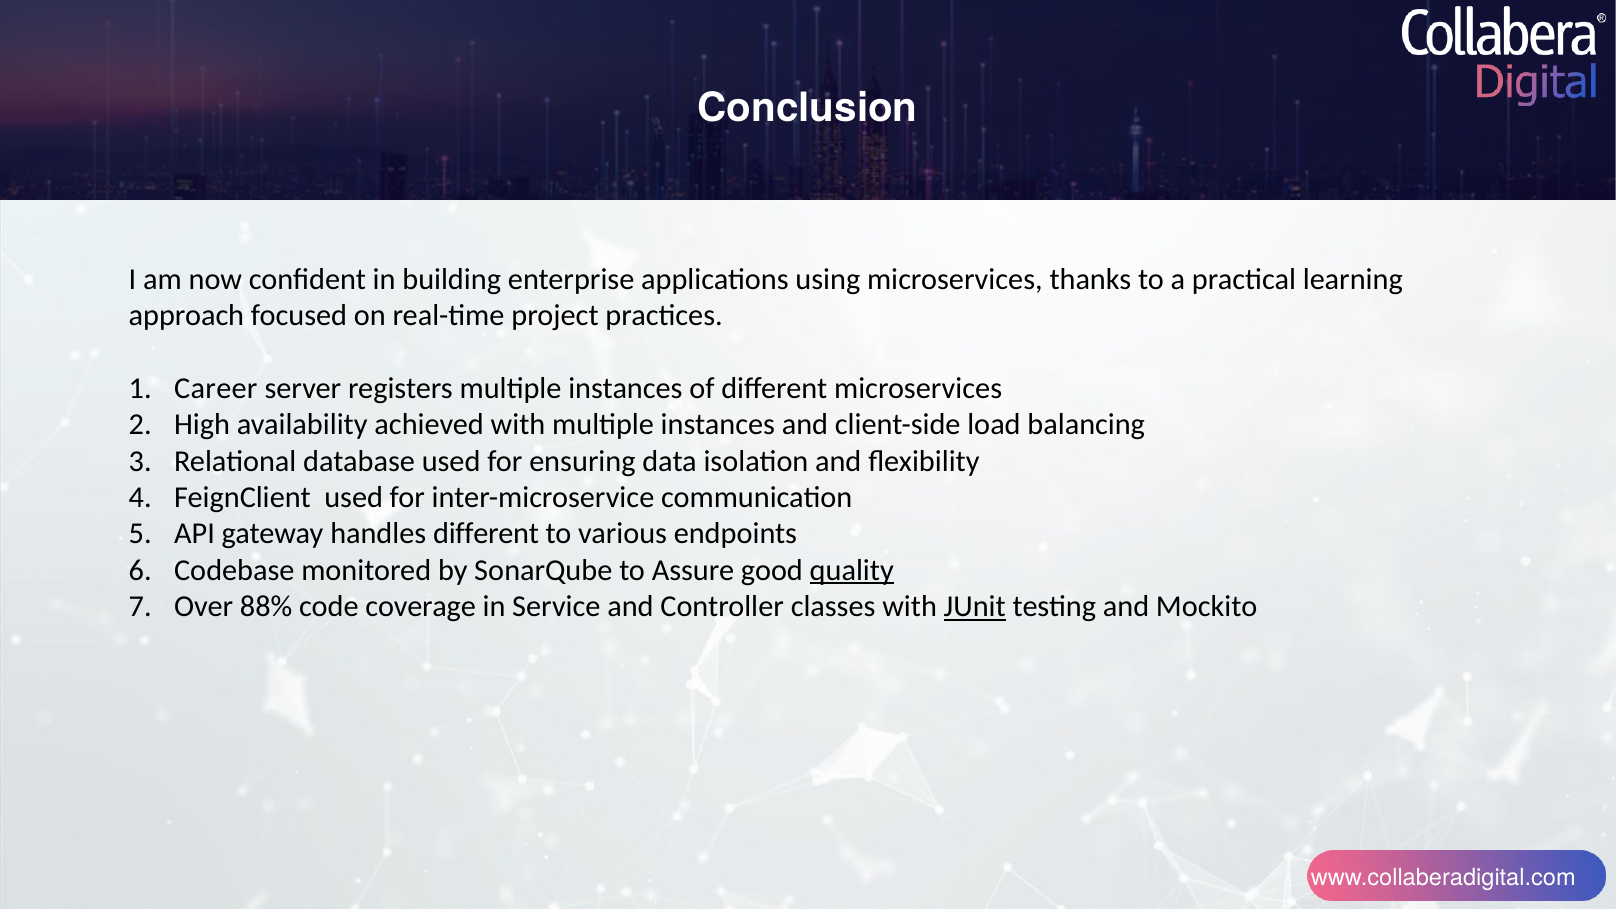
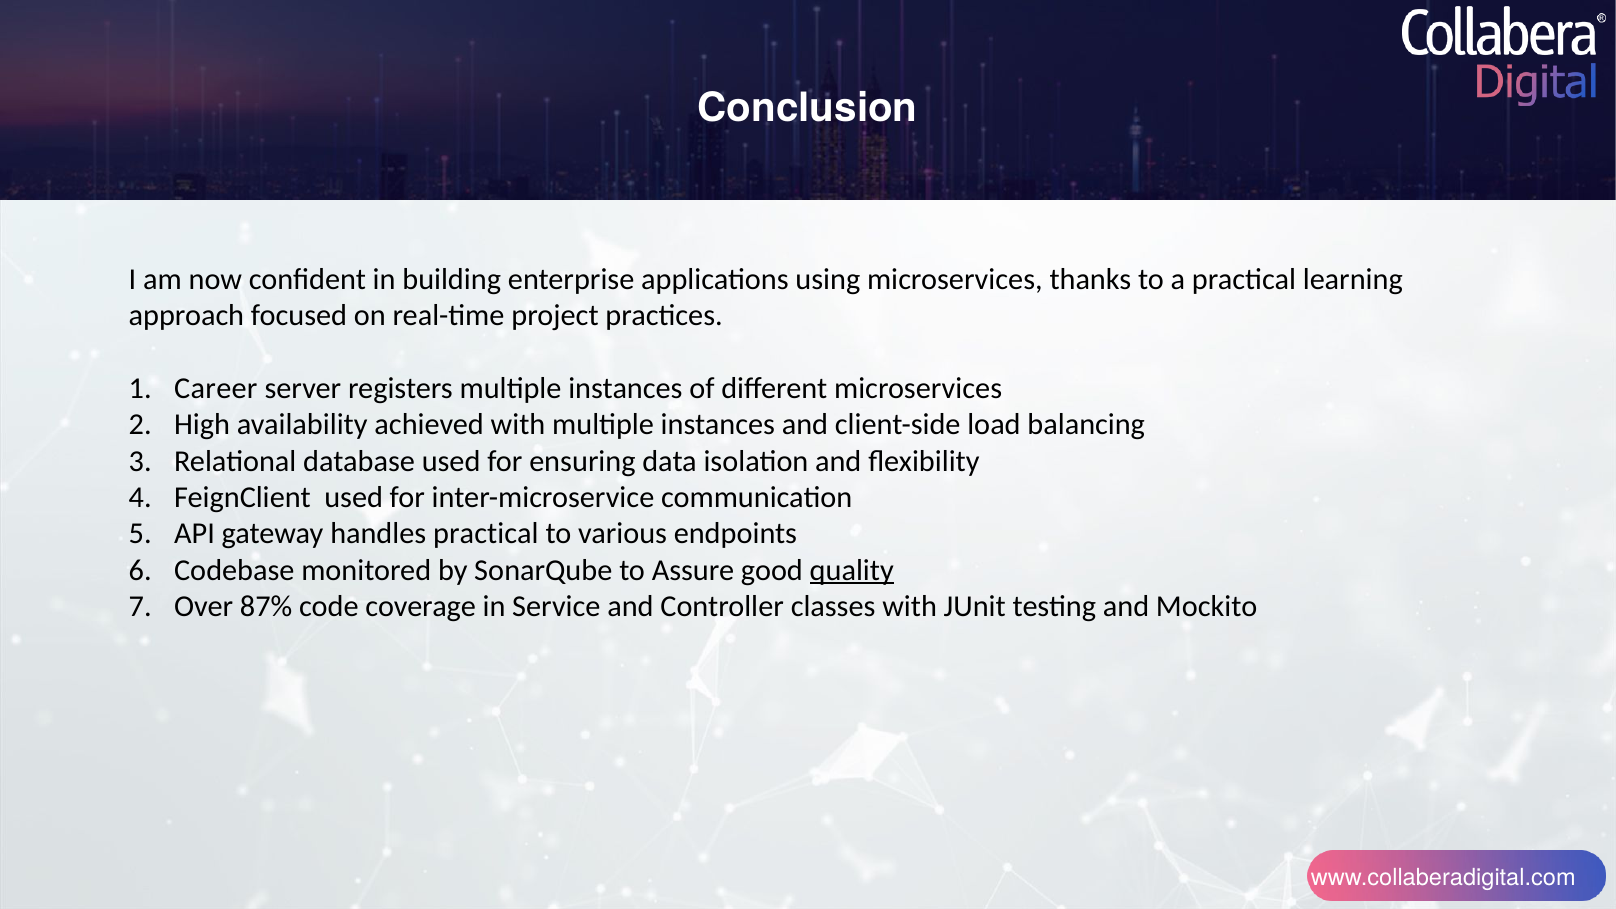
handles different: different -> practical (486, 534)
88%: 88% -> 87% (266, 607)
JUnit underline: present -> none (975, 607)
